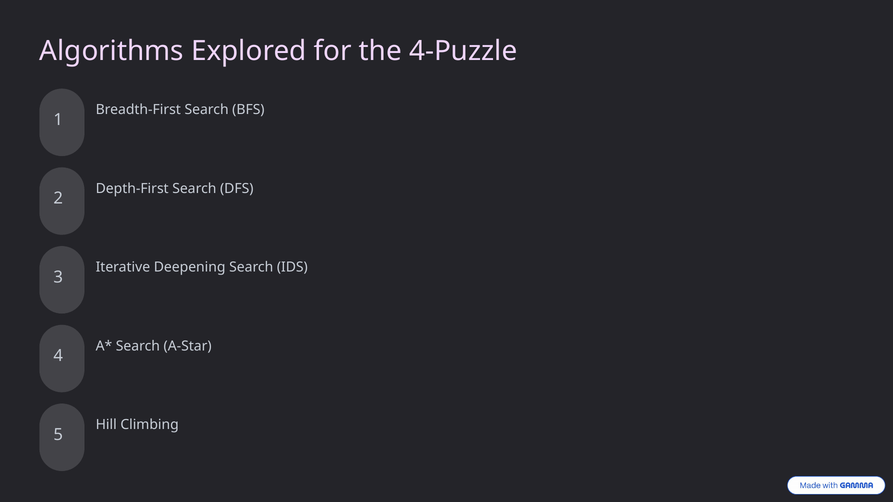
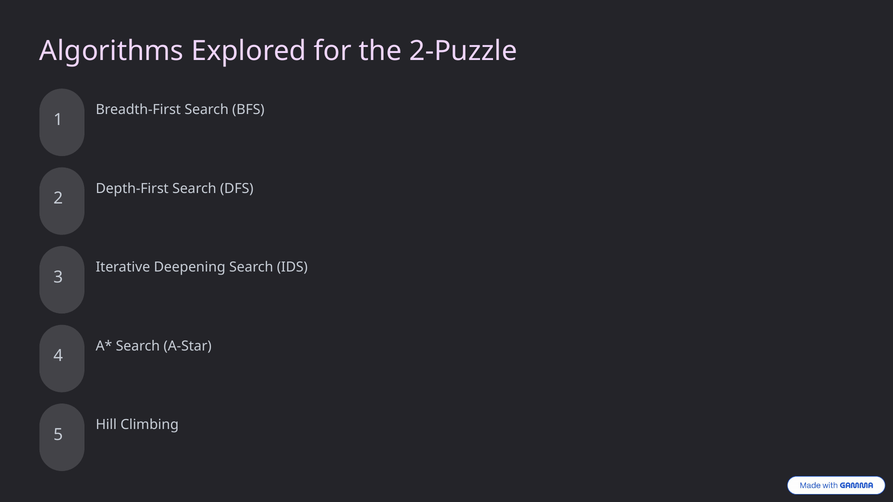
4-Puzzle: 4-Puzzle -> 2-Puzzle (463, 51)
